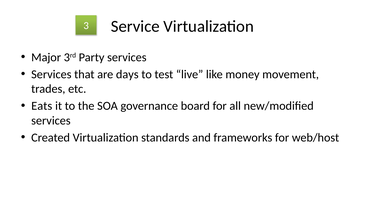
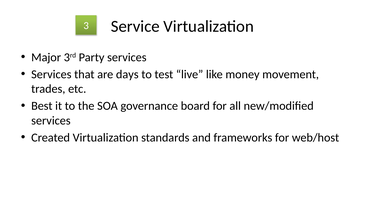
Eats: Eats -> Best (42, 106)
